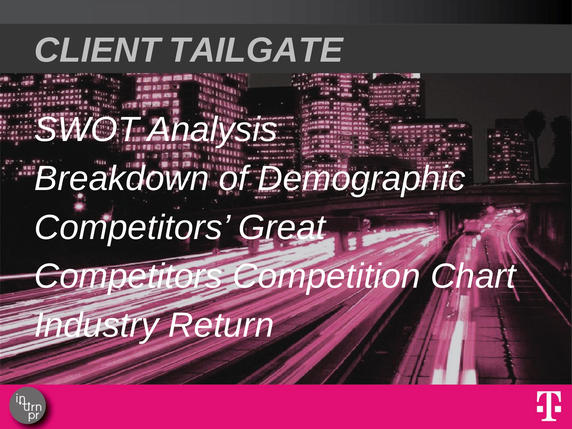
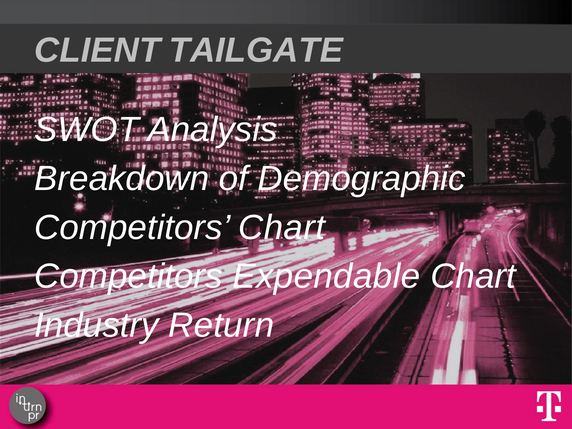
Competitors Great: Great -> Chart (282, 227)
Competition: Competition -> Expendable (326, 276)
